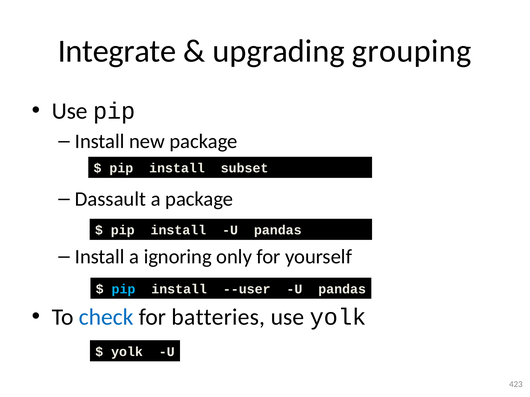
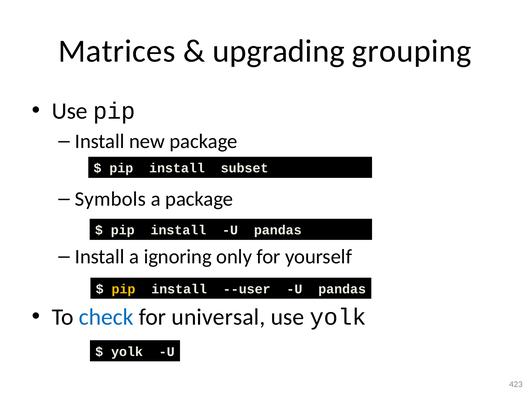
Integrate: Integrate -> Matrices (117, 51)
Dassault: Dassault -> Symbols (110, 199)
pip colour: light blue -> yellow (123, 290)
batteries: batteries -> universal (218, 317)
